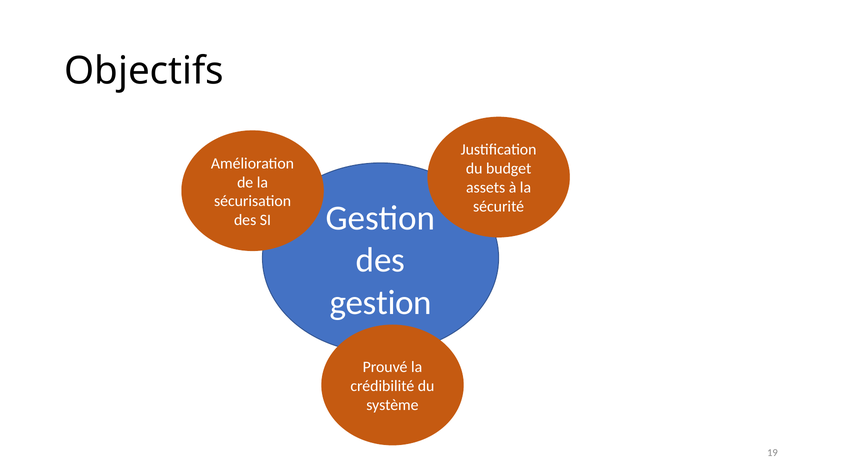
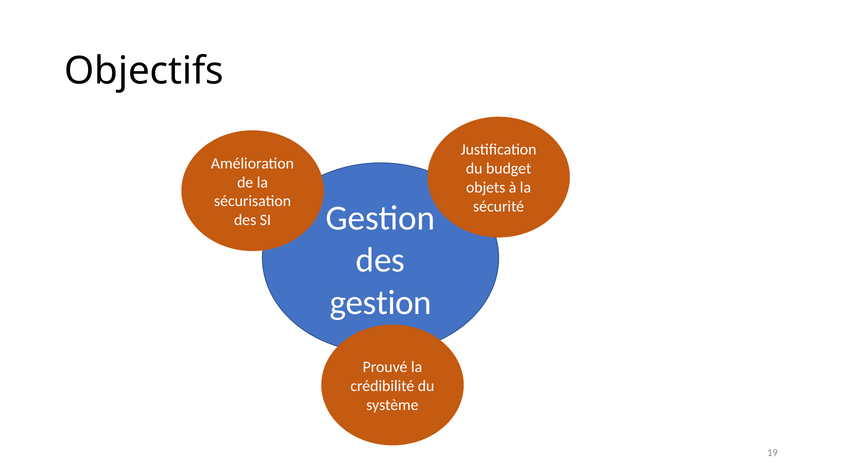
assets: assets -> objets (486, 187)
